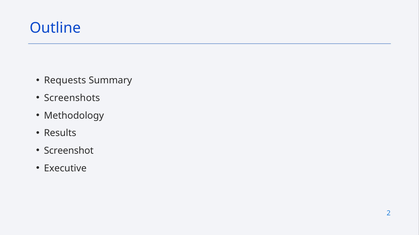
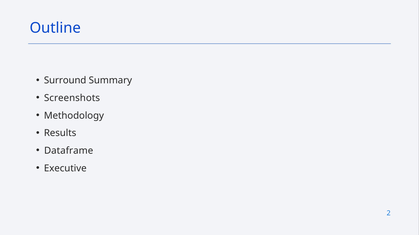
Requests: Requests -> Surround (65, 81)
Screenshot: Screenshot -> Dataframe (69, 151)
